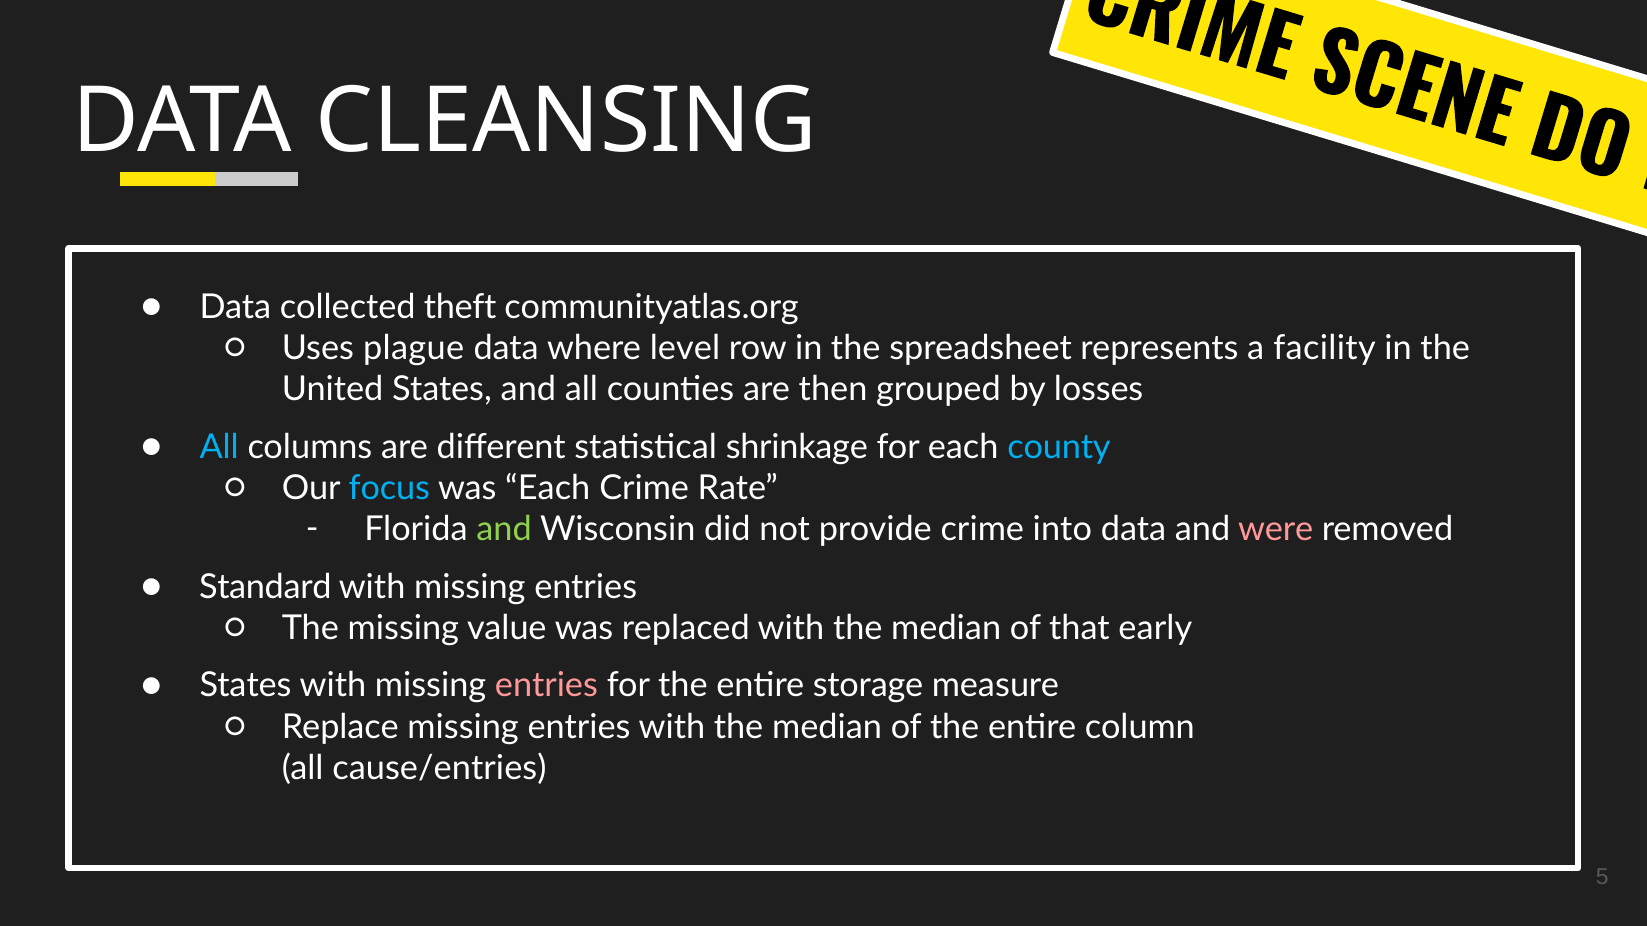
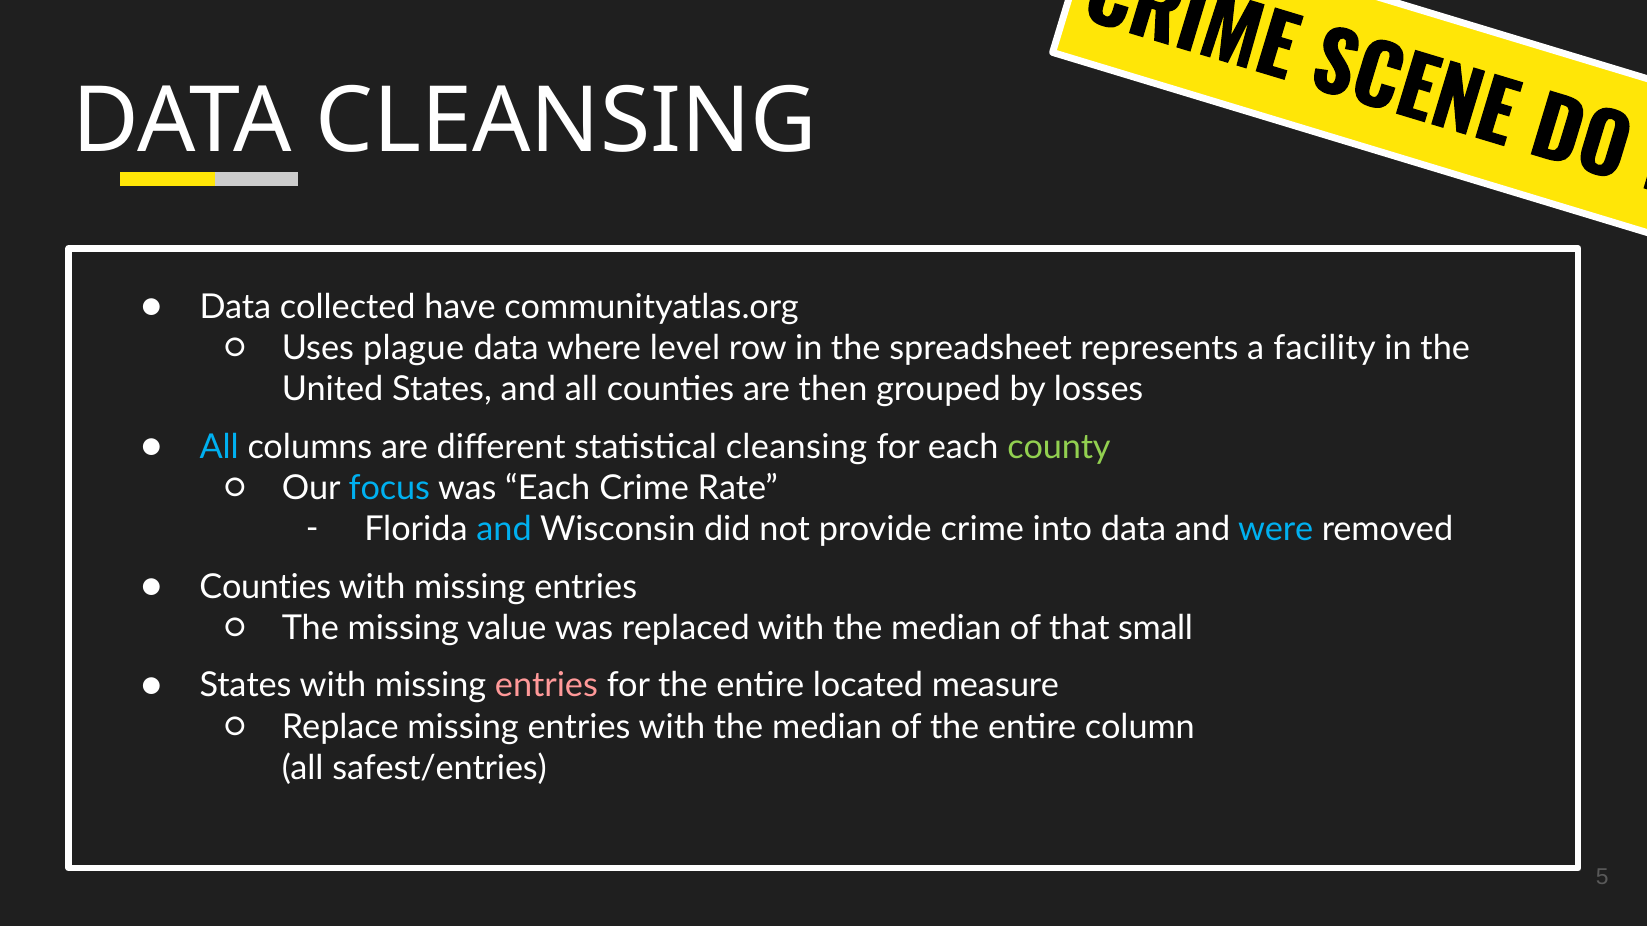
theft: theft -> have (460, 307)
statistical shrinkage: shrinkage -> cleansing (797, 447)
county colour: light blue -> light green (1059, 447)
and colour: light green -> light blue (504, 529)
were colour: pink -> light blue (1276, 529)
Standard: Standard -> Counties (265, 587)
early: early -> small (1156, 628)
storage: storage -> located (868, 686)
cause/entries: cause/entries -> safest/entries (440, 768)
